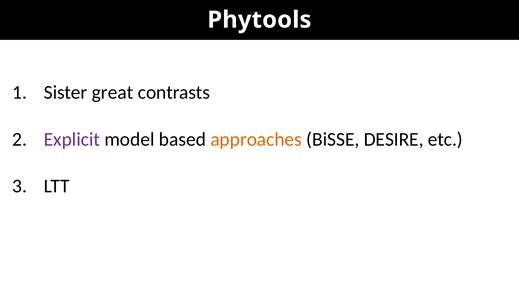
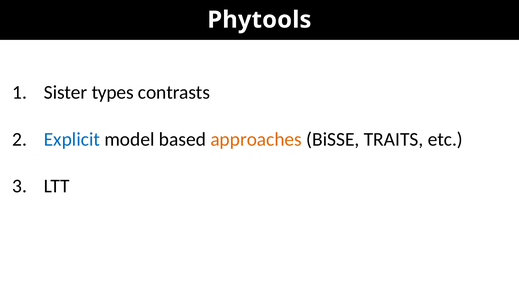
great: great -> types (113, 93)
Explicit colour: purple -> blue (72, 139)
DESIRE: DESIRE -> TRAITS (394, 139)
